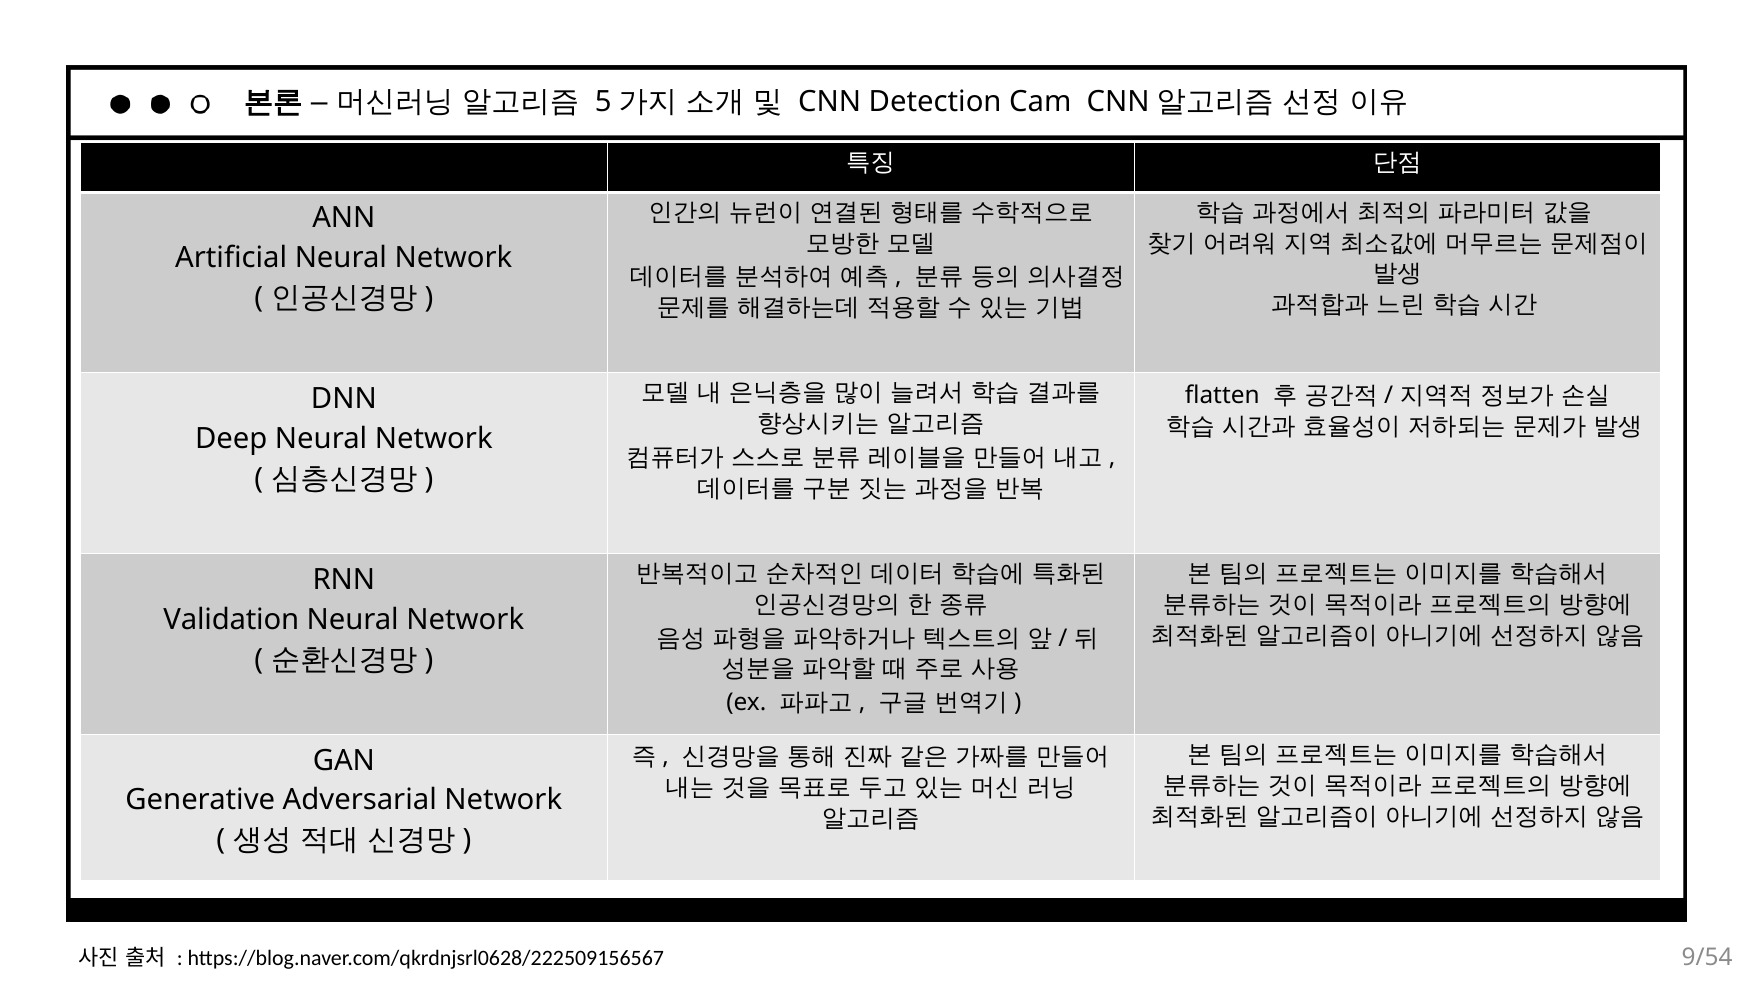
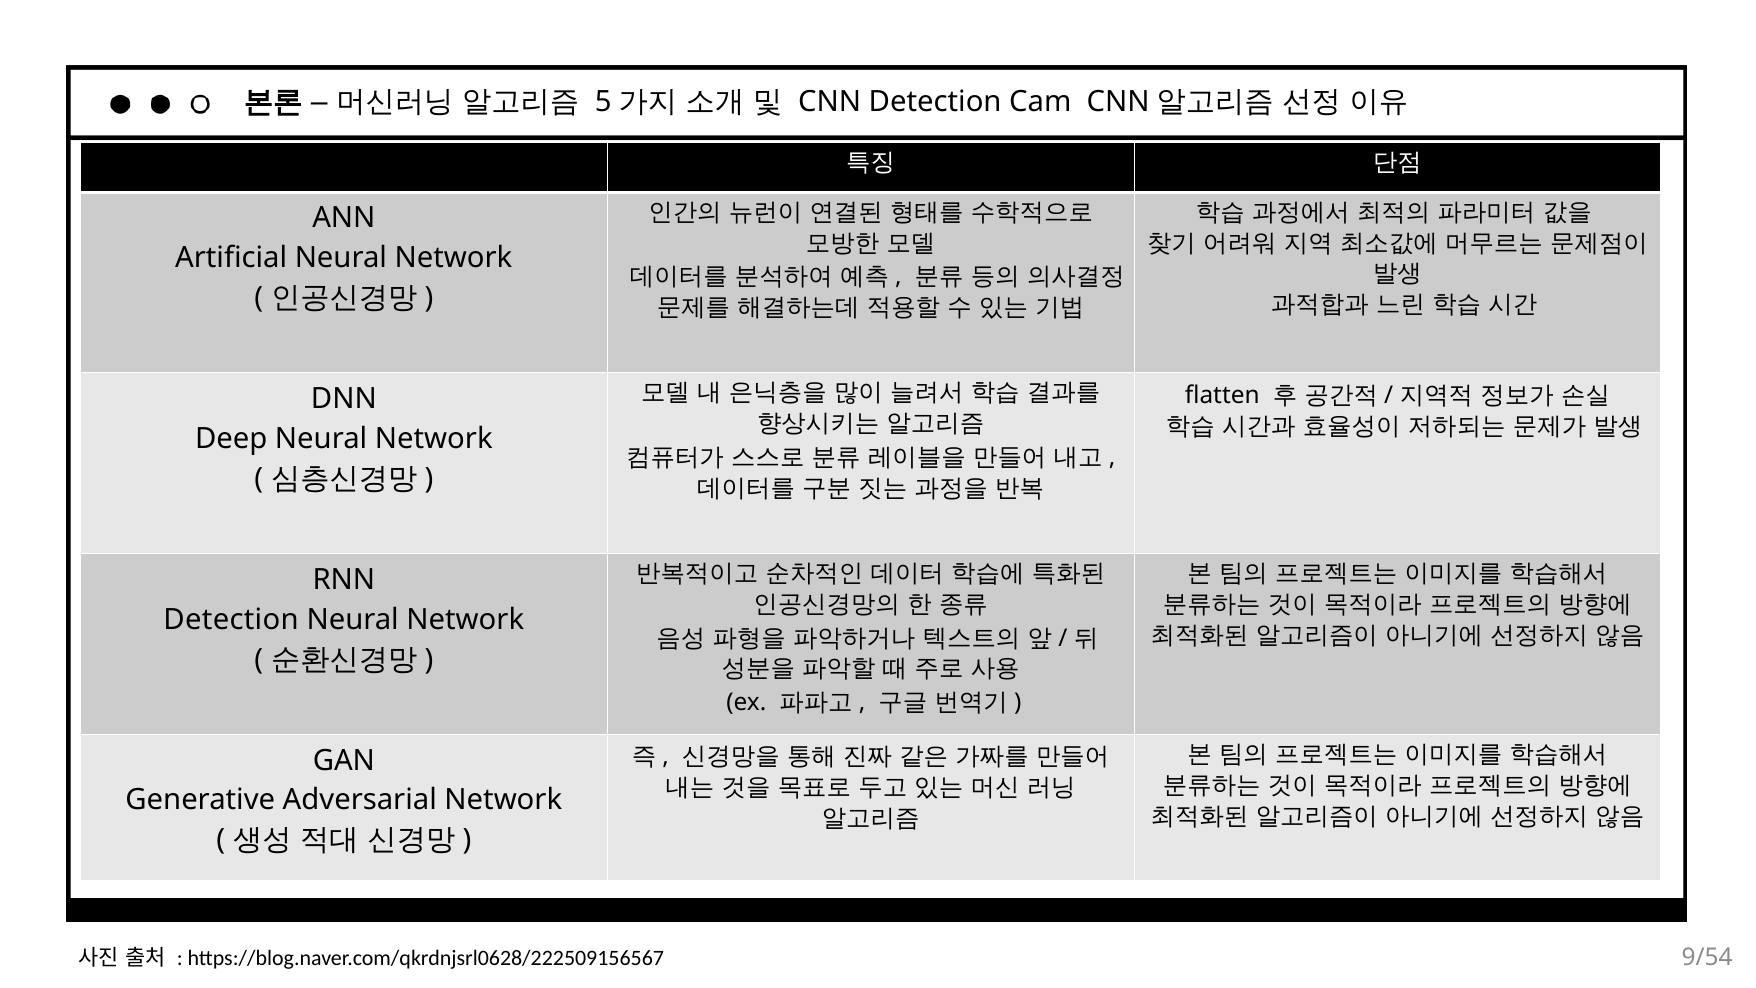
Validation: Validation -> Detection (231, 619)
